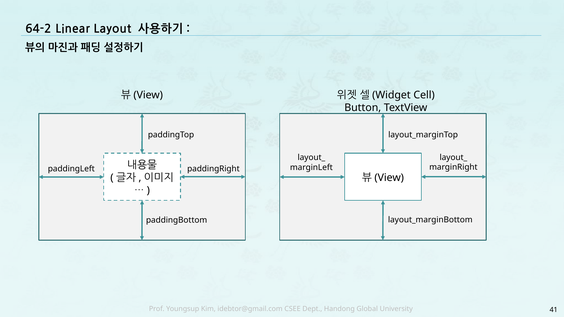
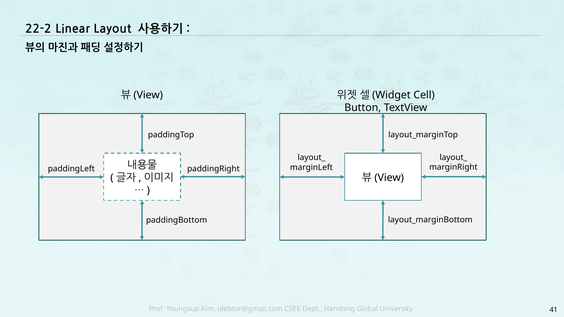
64-2: 64-2 -> 22-2 (38, 29)
